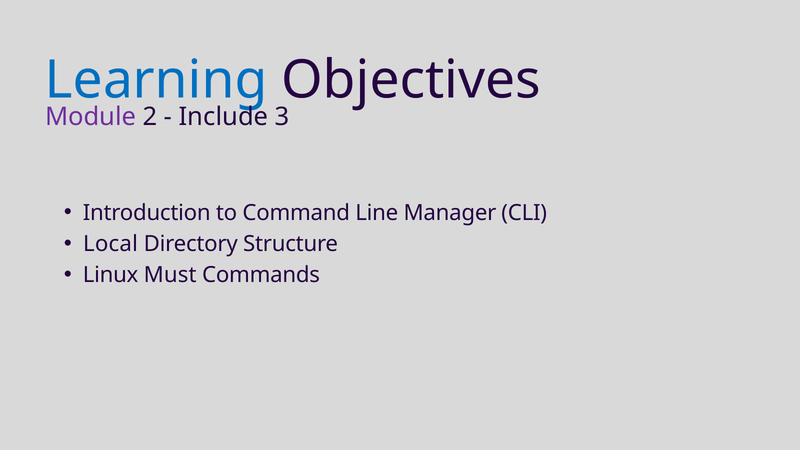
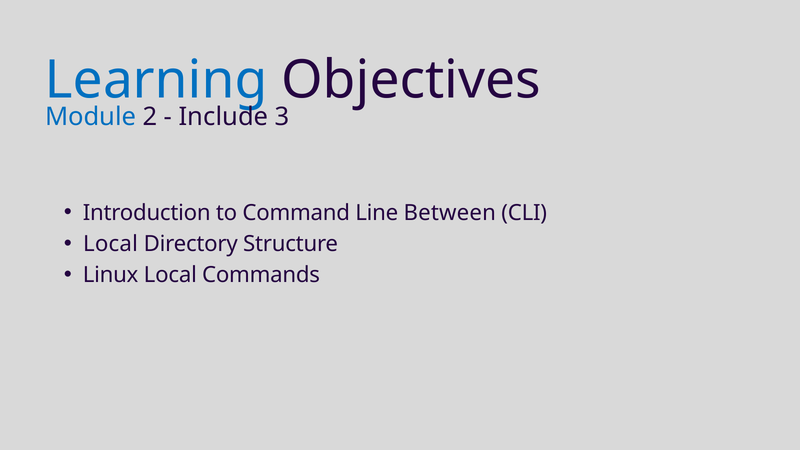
Module colour: purple -> blue (91, 117)
Manager: Manager -> Between (450, 213)
Linux Must: Must -> Local (170, 275)
